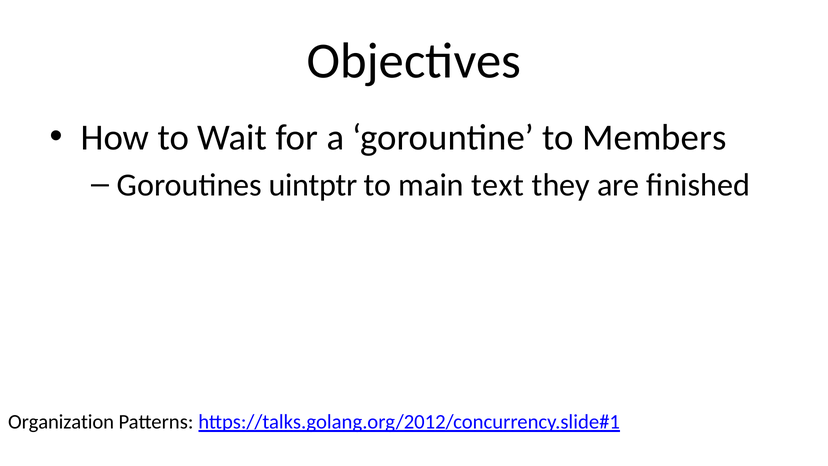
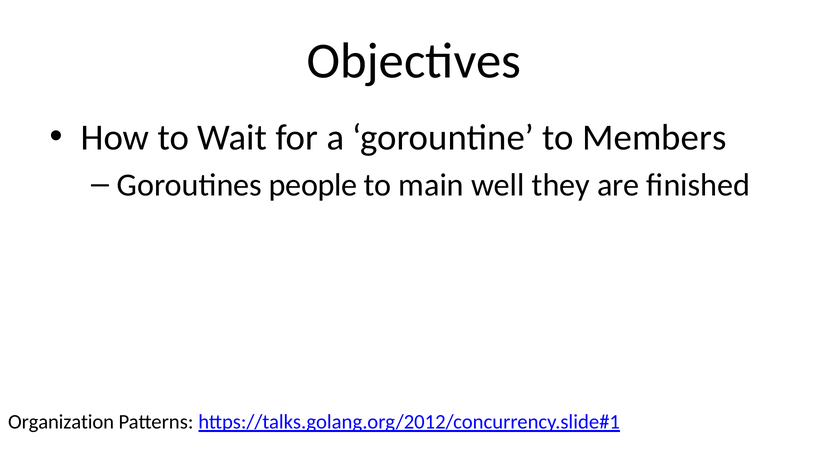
uintptr: uintptr -> people (313, 185)
text: text -> well (498, 185)
